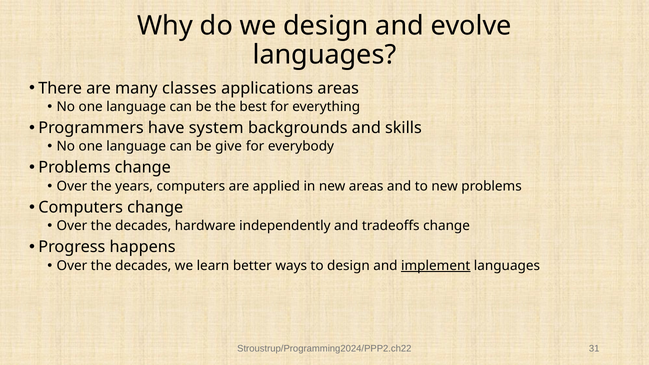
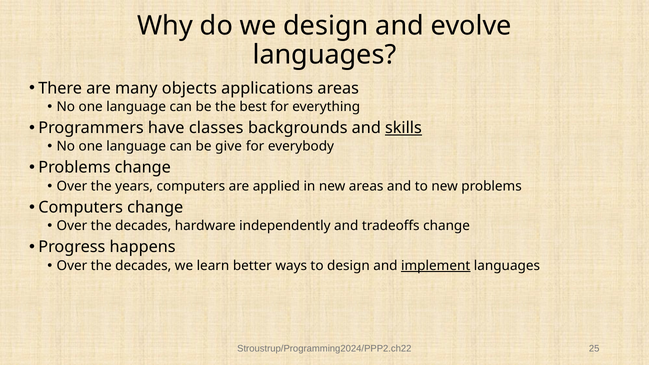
classes: classes -> objects (189, 88)
system: system -> classes (216, 128)
skills underline: none -> present (403, 128)
31: 31 -> 25 (594, 349)
